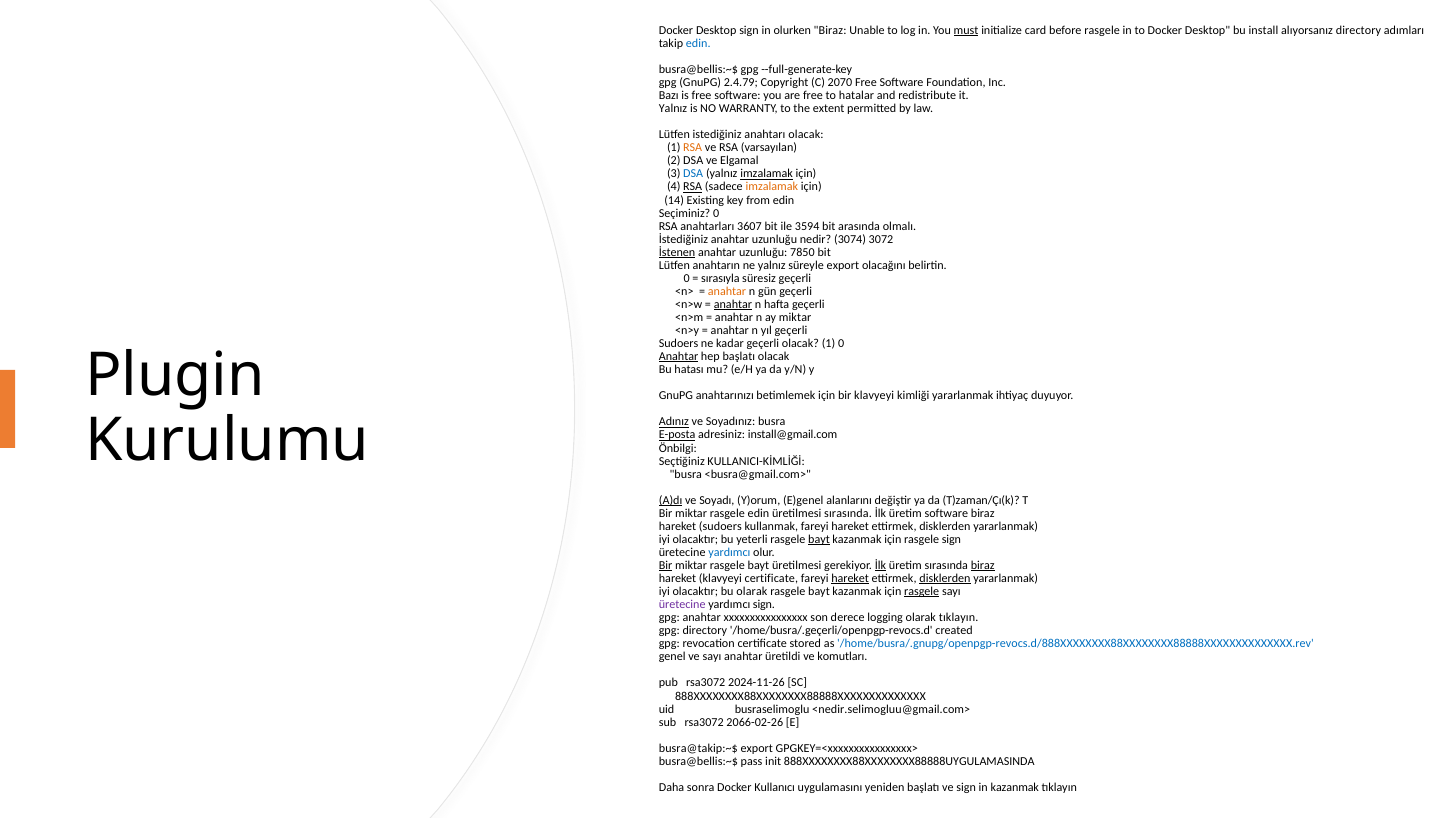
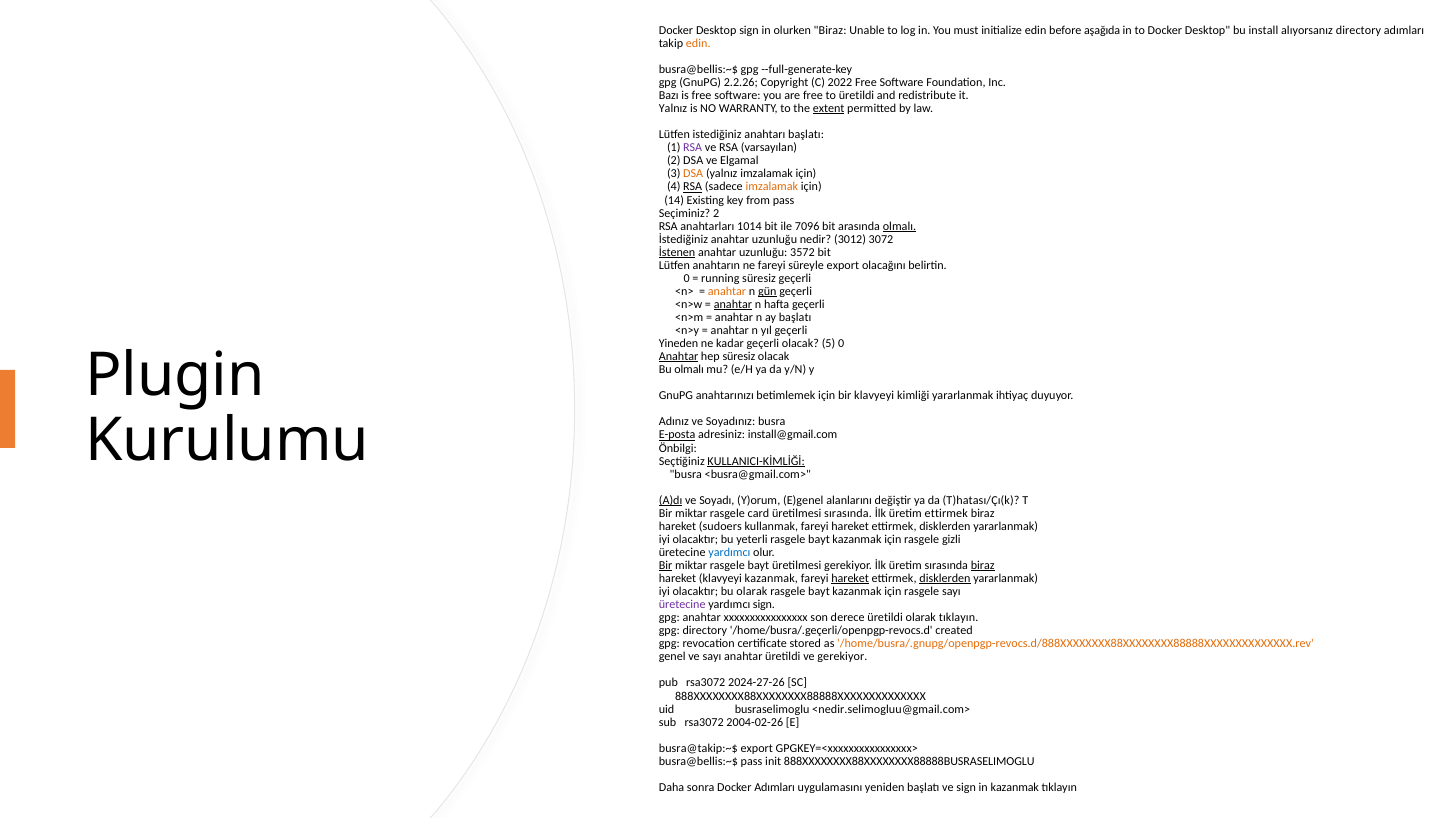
must underline: present -> none (966, 30)
initialize card: card -> edin (1036, 30)
before rasgele: rasgele -> aşağıda (1102, 30)
edin colour: blue -> orange (698, 43)
2.4.79: 2.4.79 -> 2.2.26 (741, 83)
2070: 2070 -> 2022 (840, 83)
to hatalar: hatalar -> üretildi (857, 96)
extent underline: none -> present (829, 109)
anahtarı olacak: olacak -> başlatı (806, 135)
RSA colour: orange -> purple (693, 148)
DSA colour: blue -> orange (693, 174)
imzalamak underline: present -> none (767, 174)
from edin: edin -> pass (784, 200)
Seçiminiz 0: 0 -> 2 (716, 213)
3607: 3607 -> 1014 (749, 226)
3594: 3594 -> 7096 (807, 226)
olmalı underline: none -> present (899, 226)
3074: 3074 -> 3012 (850, 239)
7850: 7850 -> 3572 (802, 252)
ne yalnız: yalnız -> fareyi (772, 265)
sırasıyla: sırasıyla -> running (720, 278)
gün underline: none -> present (767, 291)
ay miktar: miktar -> başlatı (795, 317)
Sudoers: Sudoers -> Yineden (679, 344)
geçerli olacak 1: 1 -> 5 (828, 344)
hep başlatı: başlatı -> süresiz (739, 357)
Bu hatası: hatası -> olmalı (689, 370)
Adınız underline: present -> none (674, 422)
KULLANICI-KİMLİĞİ underline: none -> present (756, 461)
T)zaman/Çı(k: T)zaman/Çı(k -> T)hatası/Çı(k (981, 500)
rasgele edin: edin -> card (758, 513)
üretim software: software -> ettirmek (946, 513)
bayt underline: present -> none (819, 539)
rasgele sign: sign -> gizli (951, 539)
İlk underline: present -> none (880, 565)
klavyeyi certificate: certificate -> kazanmak (771, 578)
rasgele underline: present -> none (922, 592)
derece logging: logging -> üretildi (885, 618)
/home/busra/.gnupg/openpgp-revocs.d/888XXXXXXXX88XXXXXXXX88888XXXXXXXXXXXXXX.rev colour: blue -> orange (1075, 644)
ve komutları: komutları -> gerekiyor (842, 657)
2024-11-26: 2024-11-26 -> 2024-27-26 (756, 683)
2066-02-26: 2066-02-26 -> 2004-02-26 (755, 722)
888XXXXXXXX88XXXXXXXX88888UYGULAMASINDA: 888XXXXXXXX88XXXXXXXX88888UYGULAMASINDA -> 888XXXXXXXX88XXXXXXXX88888BUSRASELIMOGLU (909, 761)
Docker Kullanıcı: Kullanıcı -> Adımları (775, 787)
